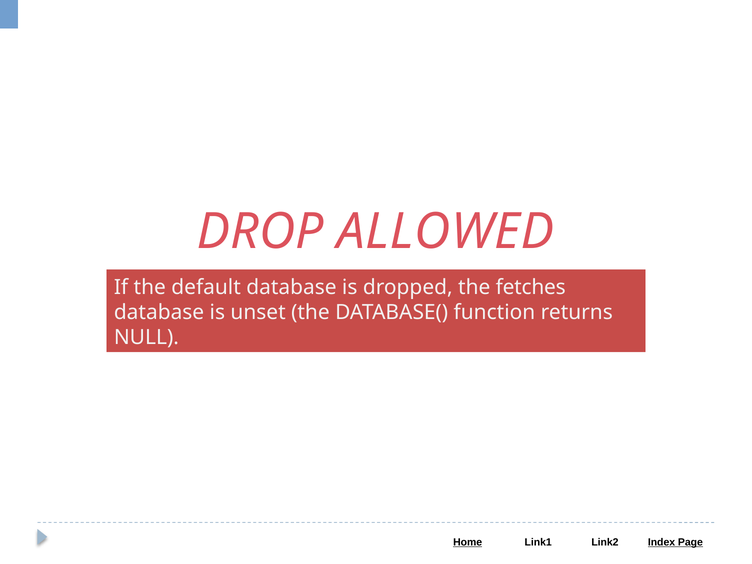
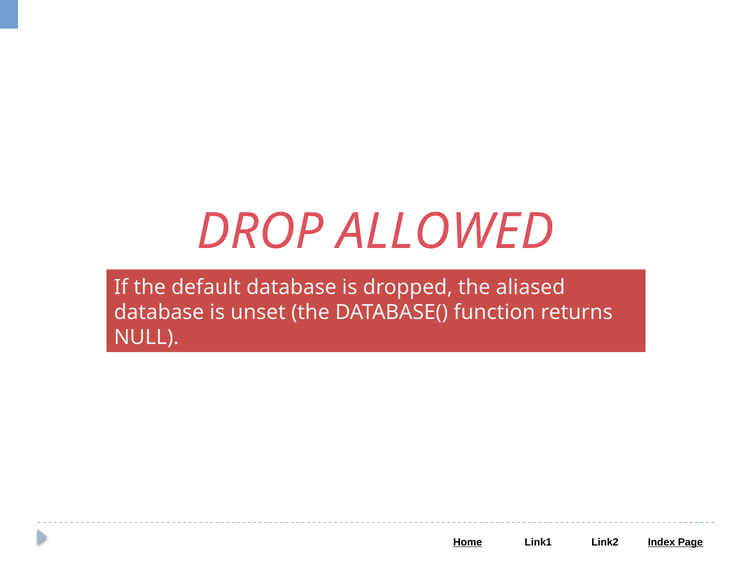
fetches: fetches -> aliased (531, 287)
